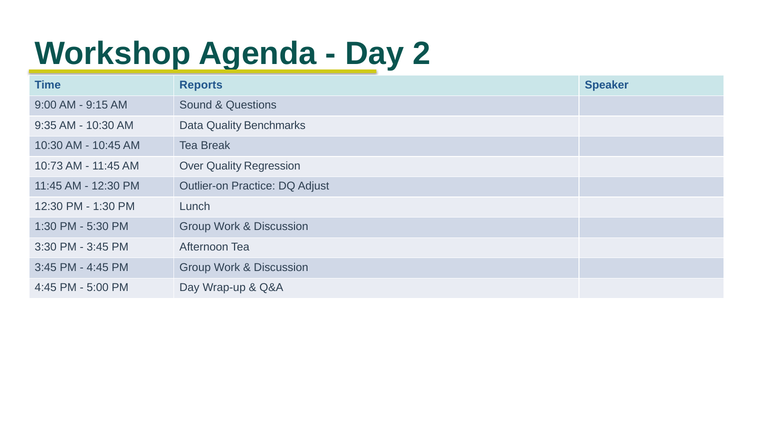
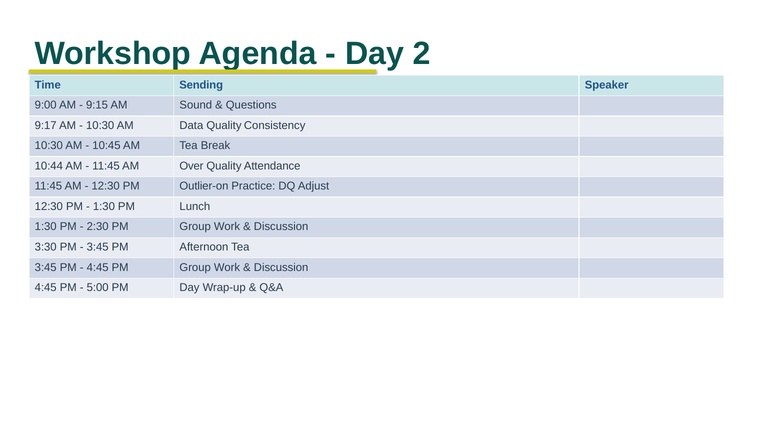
Reports: Reports -> Sending (201, 85)
9:35: 9:35 -> 9:17 (46, 125)
Benchmarks: Benchmarks -> Consistency (275, 125)
10:73: 10:73 -> 10:44 (49, 166)
Regression: Regression -> Attendance (272, 166)
5:30: 5:30 -> 2:30 (98, 226)
